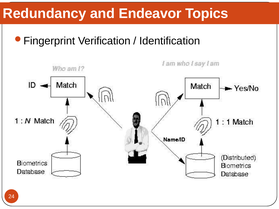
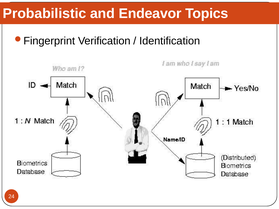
Redundancy: Redundancy -> Probabilistic (45, 14)
